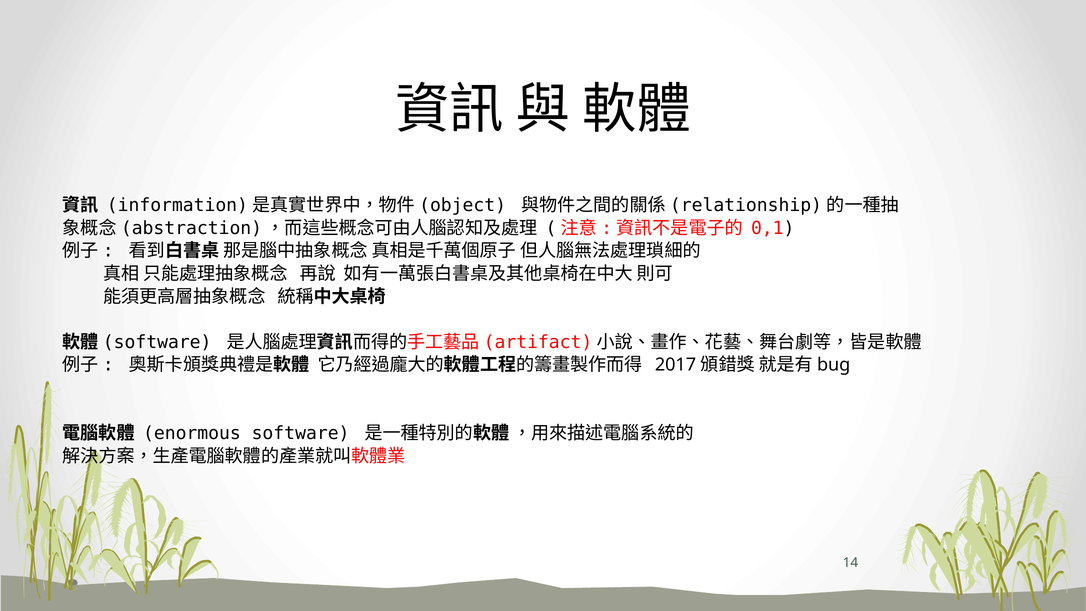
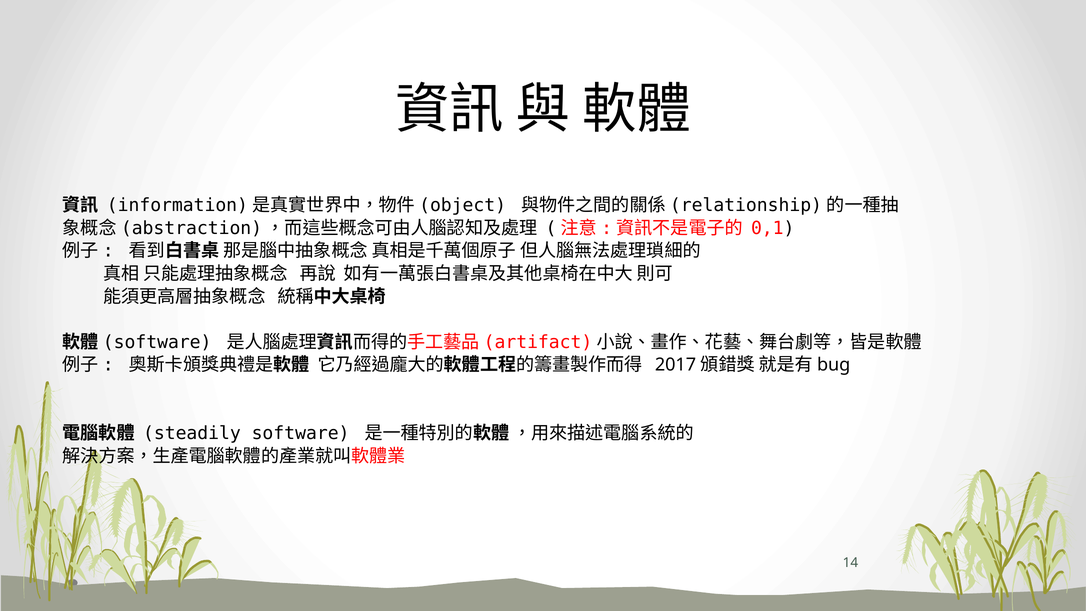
enormous: enormous -> steadily (192, 433)
